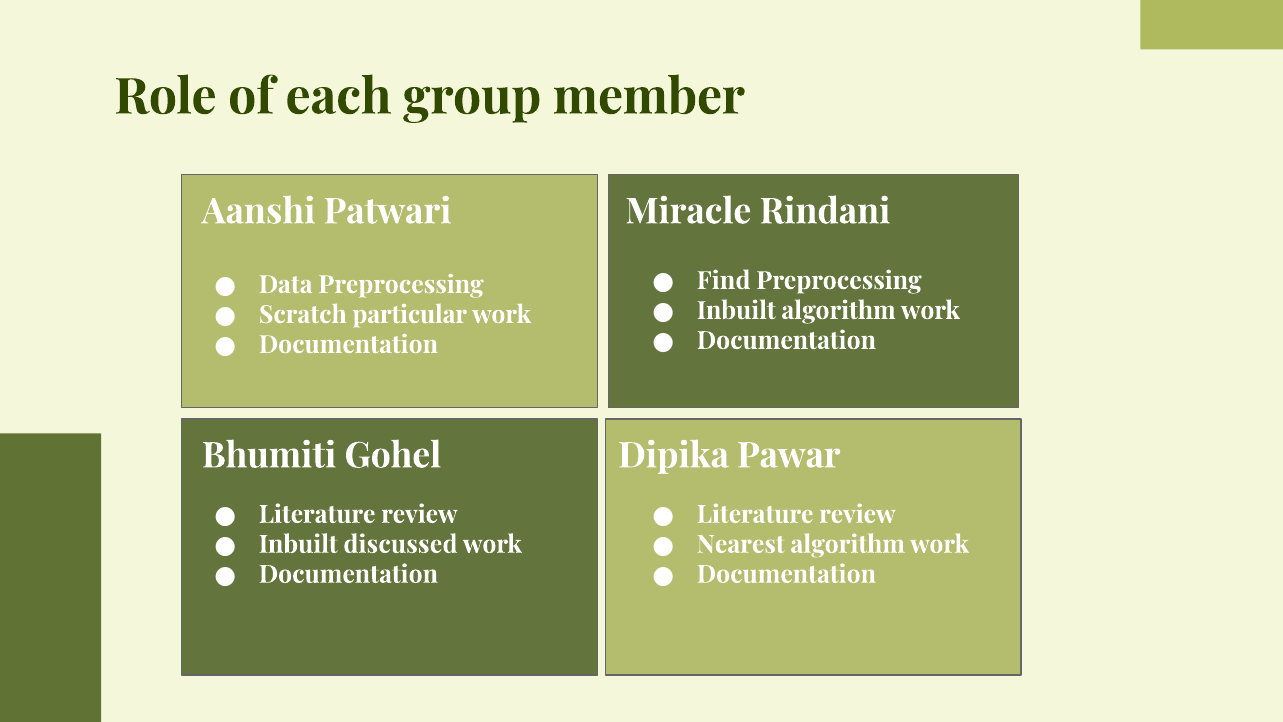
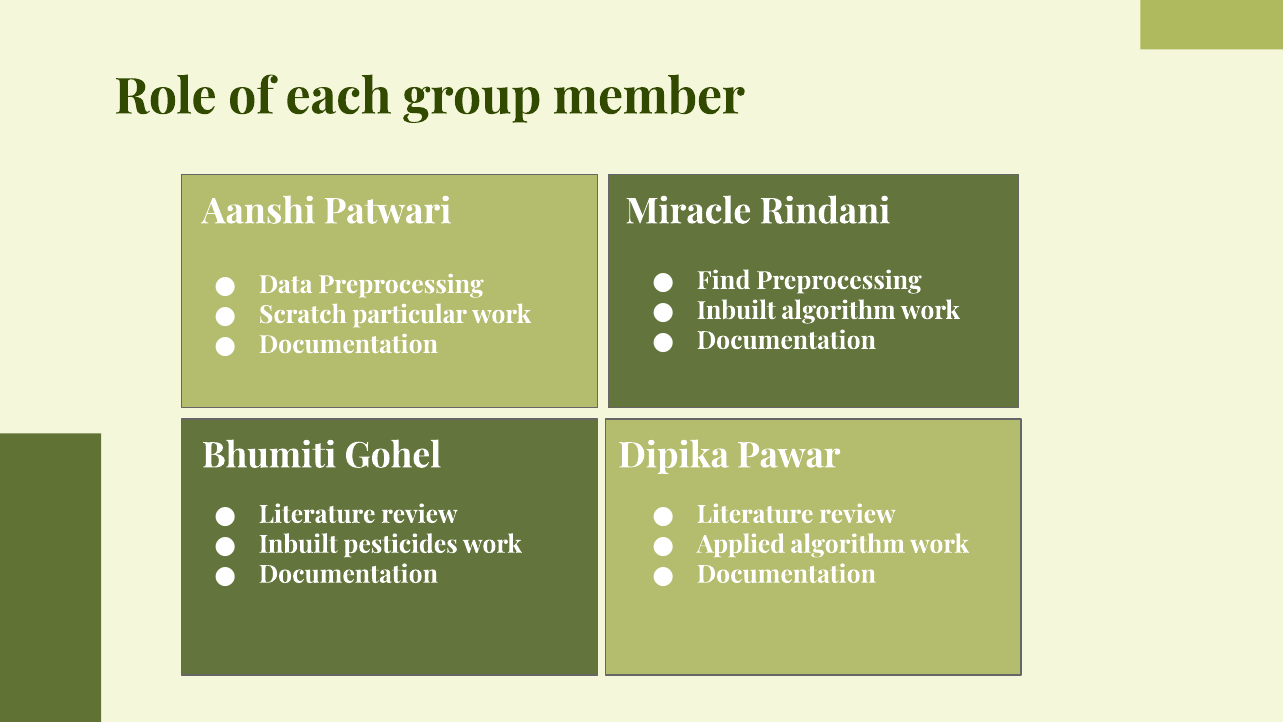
discussed: discussed -> pesticides (401, 544)
Nearest: Nearest -> Applied (741, 544)
